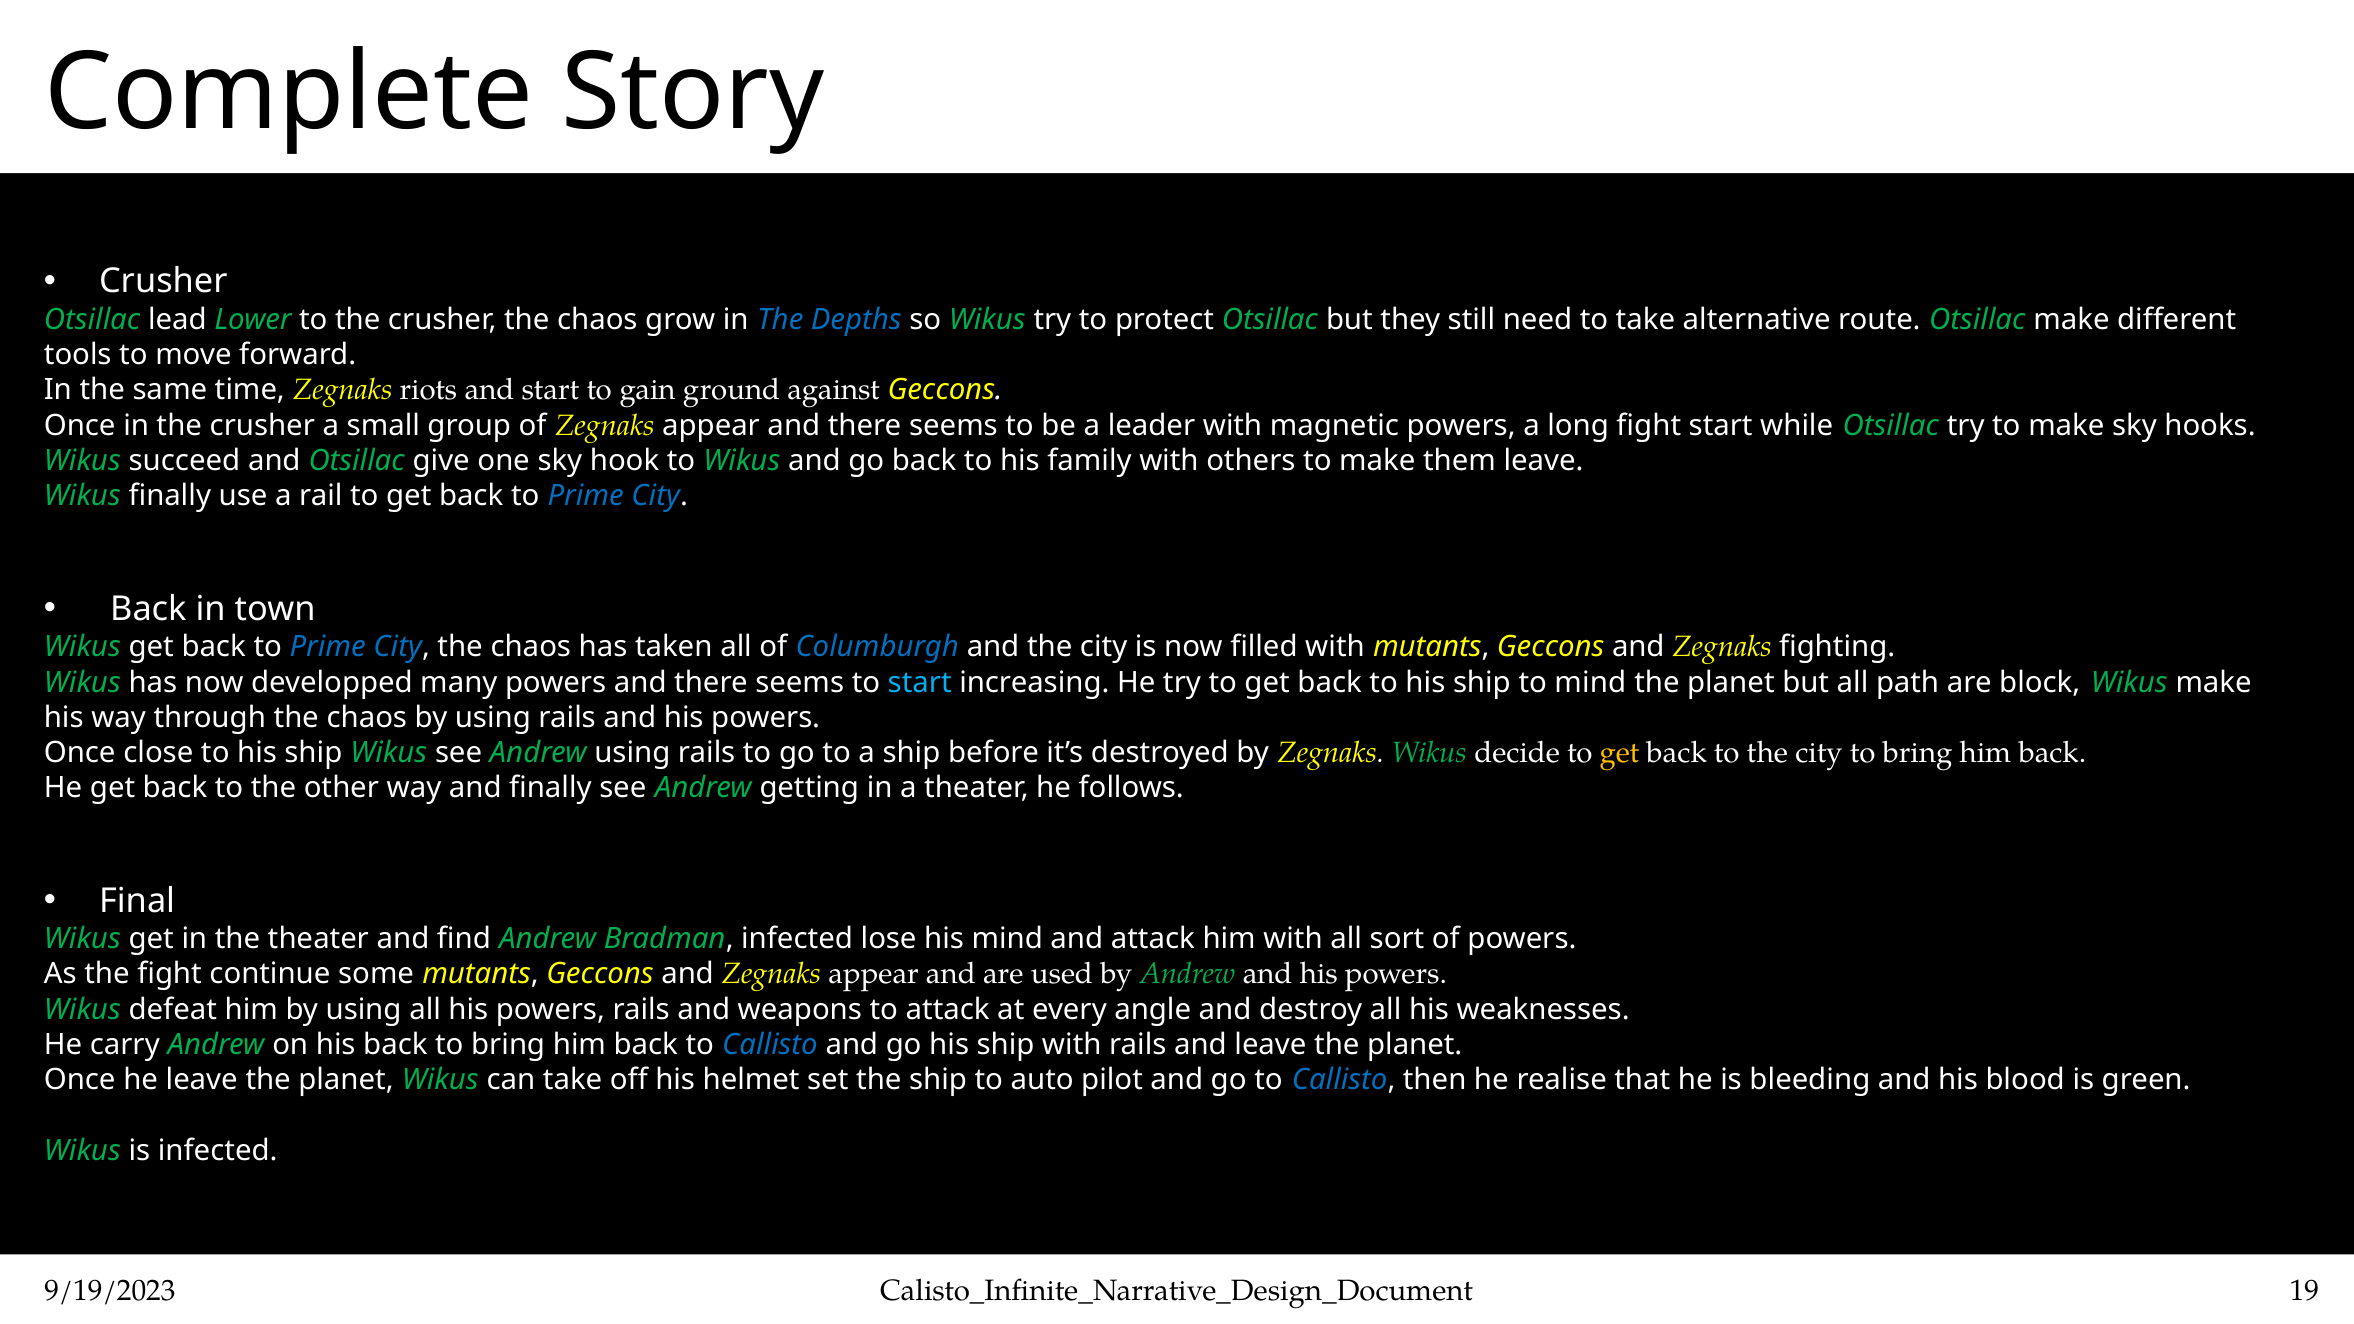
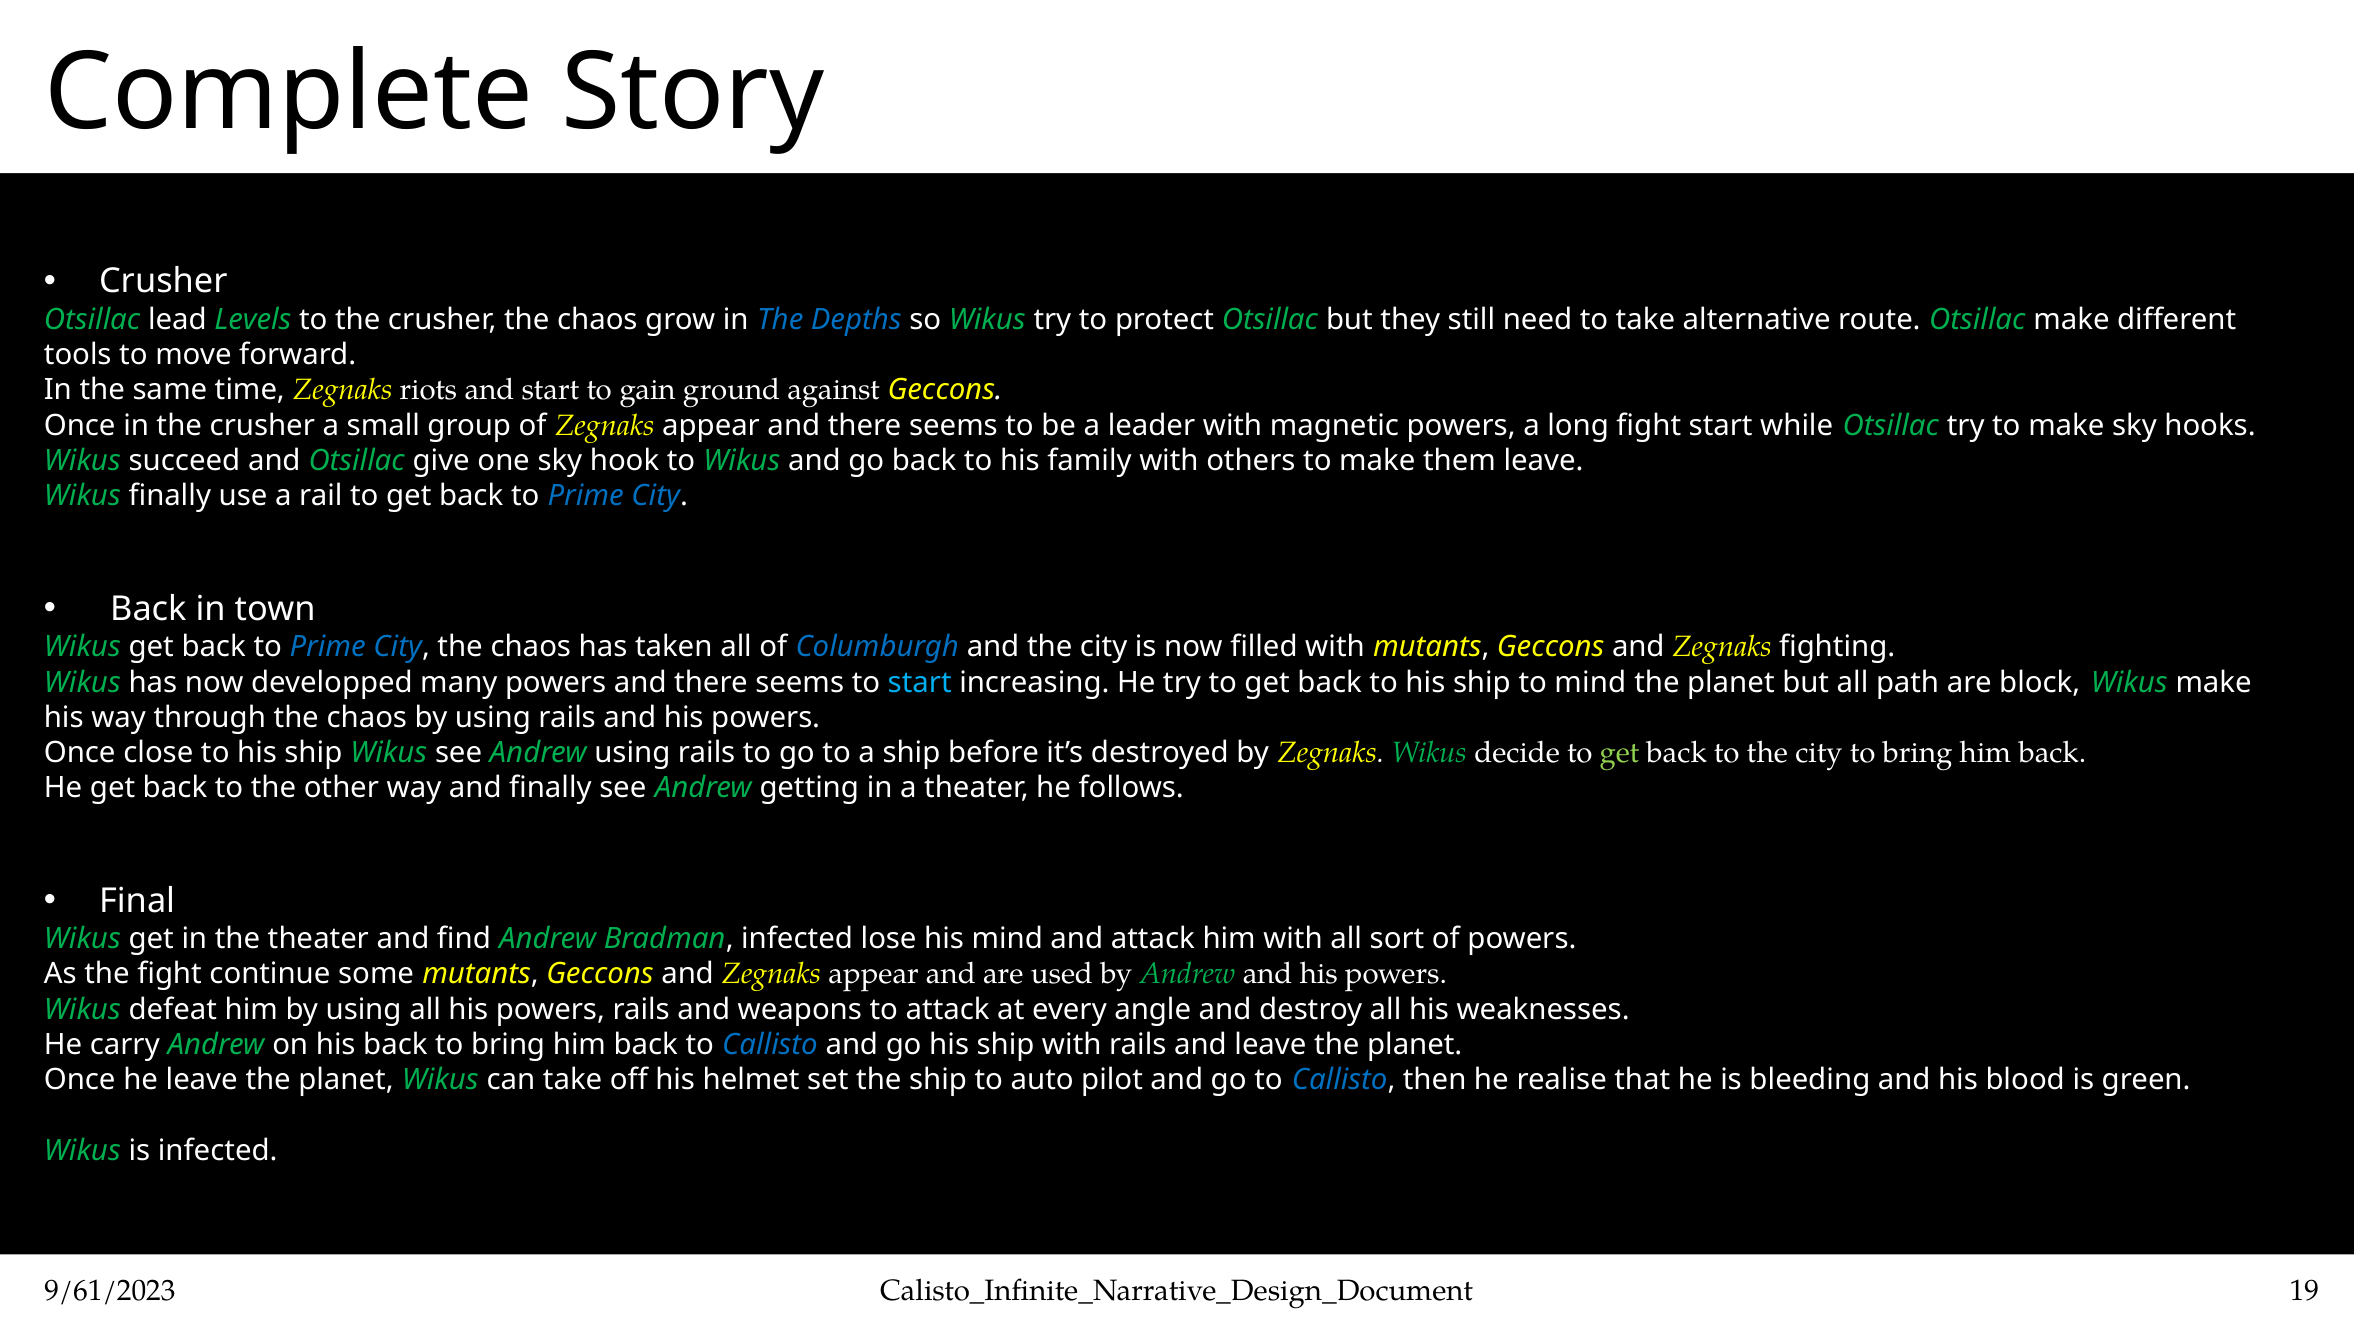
Lower: Lower -> Levels (253, 319)
get colour: yellow -> light green (1619, 753)
9/19/2023: 9/19/2023 -> 9/61/2023 (110, 1291)
